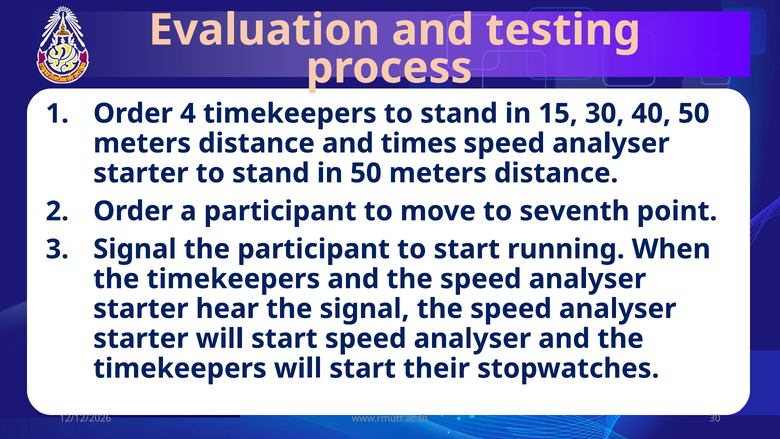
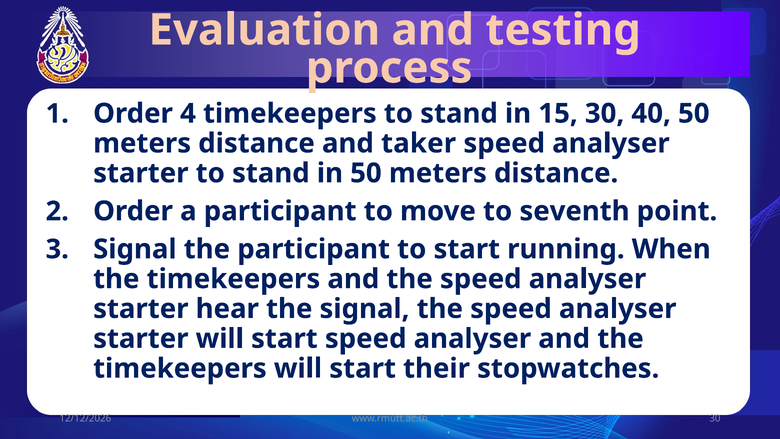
times: times -> taker (419, 143)
